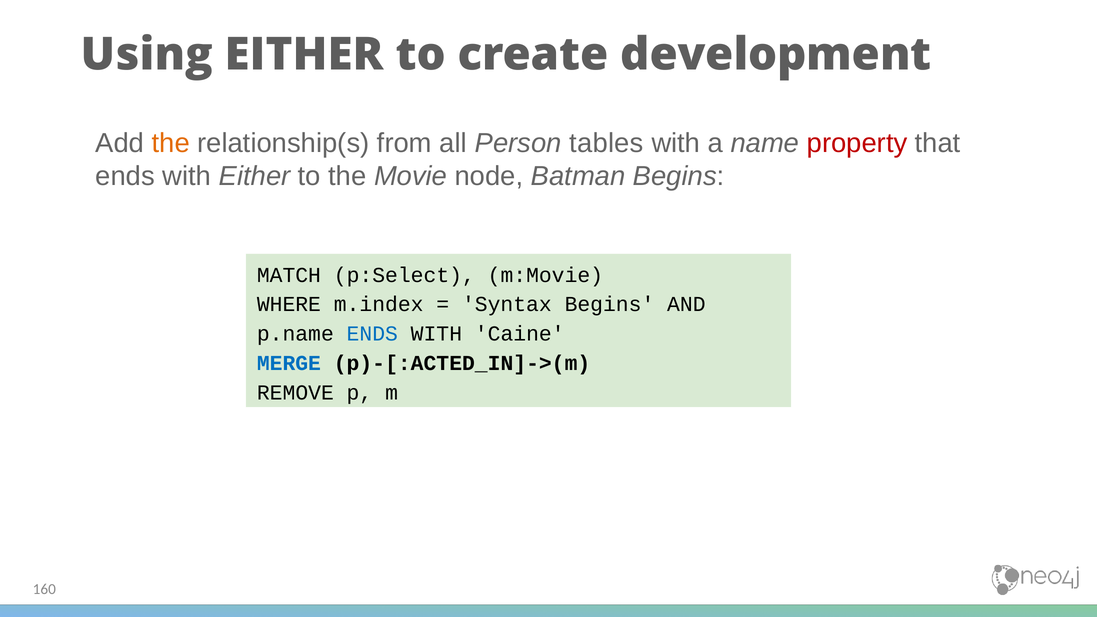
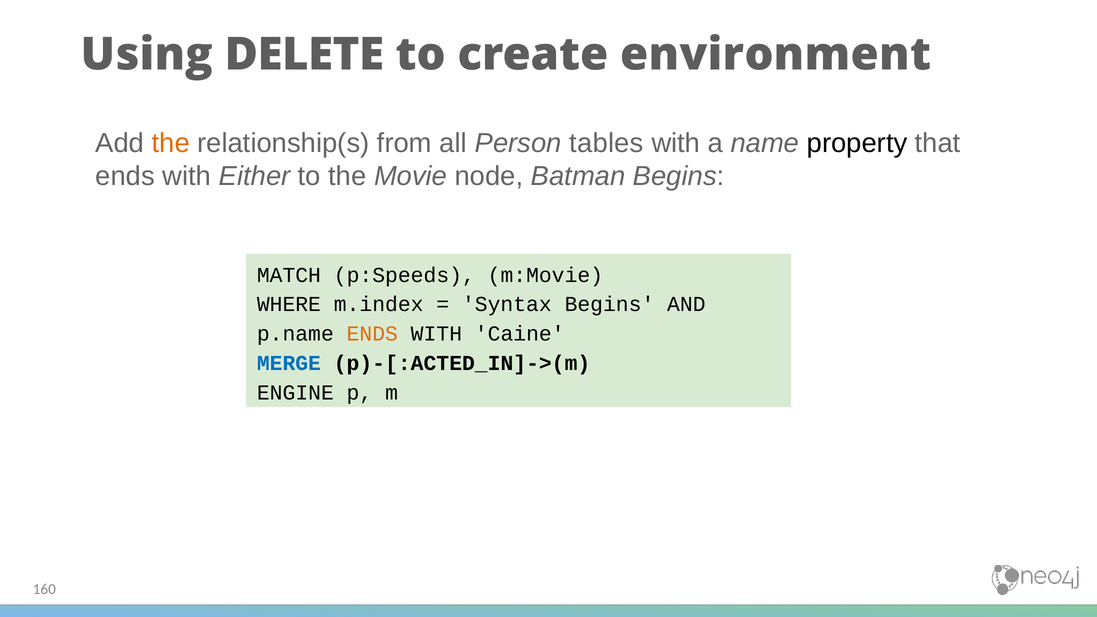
Using EITHER: EITHER -> DELETE (304, 55)
development: development -> environment (776, 55)
property colour: red -> black (857, 143)
p:Select: p:Select -> p:Speeds (404, 275)
ENDS colour: blue -> orange (372, 334)
REMOVE: REMOVE -> ENGINE (295, 393)
